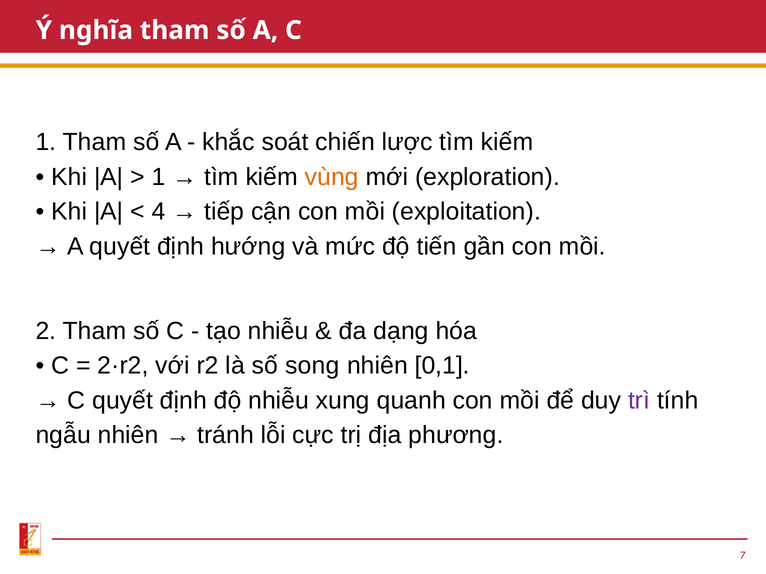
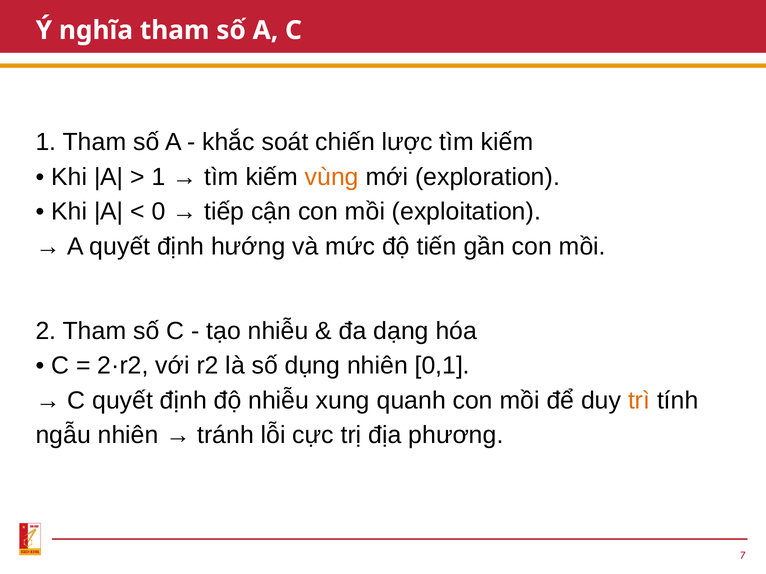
4: 4 -> 0 (159, 212)
song: song -> dụng (312, 366)
trì colour: purple -> orange (639, 401)
